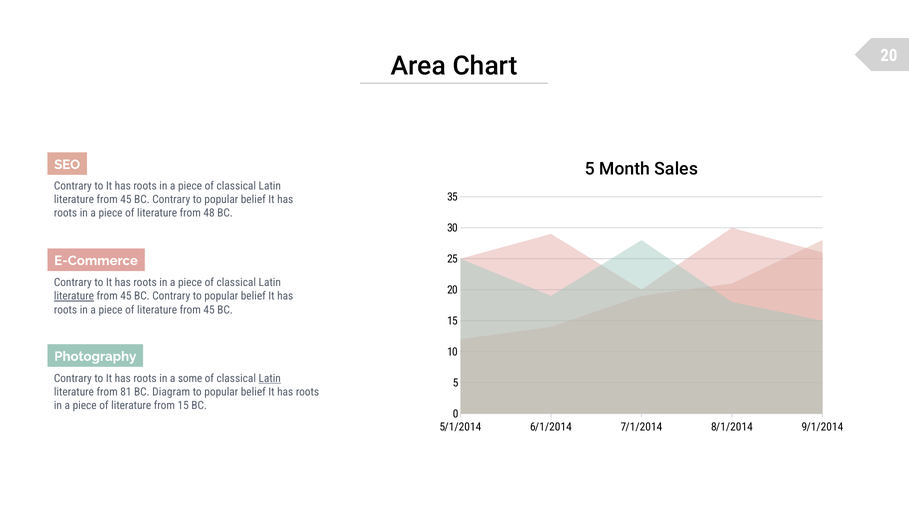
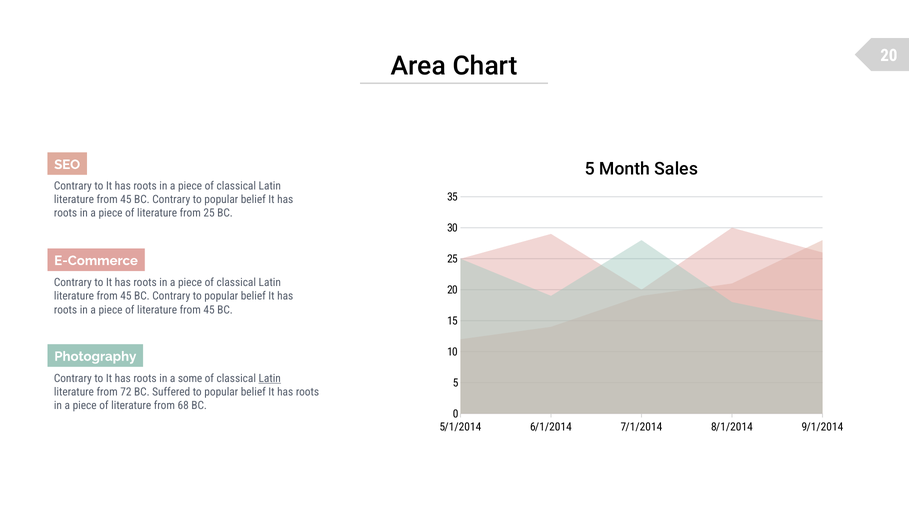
from 48: 48 -> 25 (209, 213)
literature underline: present -> none (74, 296)
81: 81 -> 72 (126, 392)
Diagram: Diagram -> Suffered (171, 392)
from 15: 15 -> 68 (183, 406)
